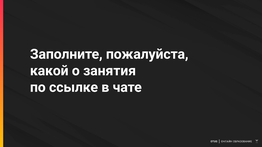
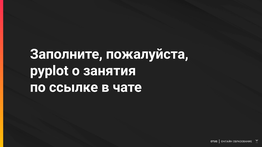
какой: какой -> pyplot (49, 71)
